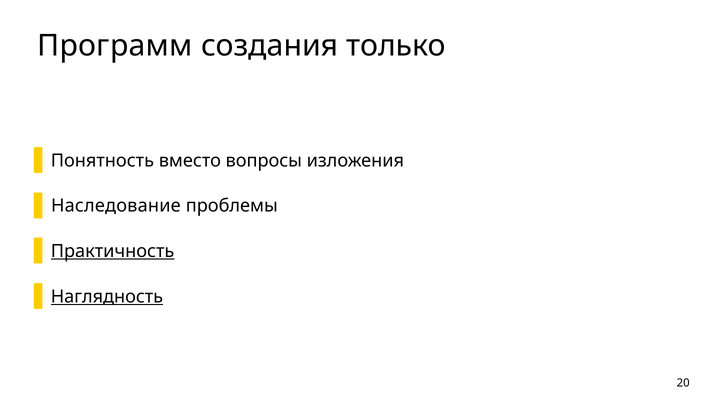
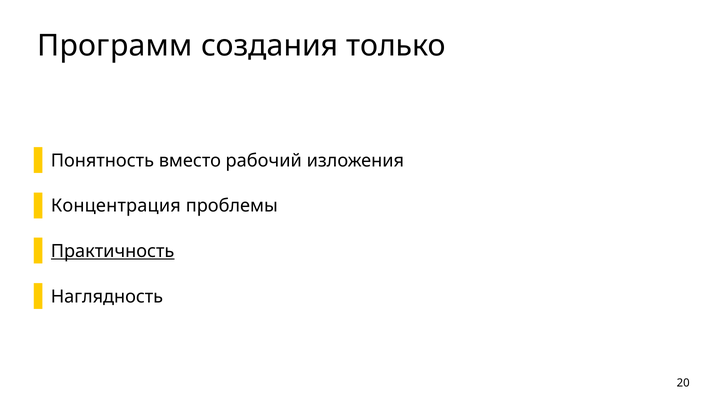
вопросы: вопросы -> рабочий (264, 161)
Наследование: Наследование -> Концентрация (116, 206)
Наглядность underline: present -> none (107, 297)
